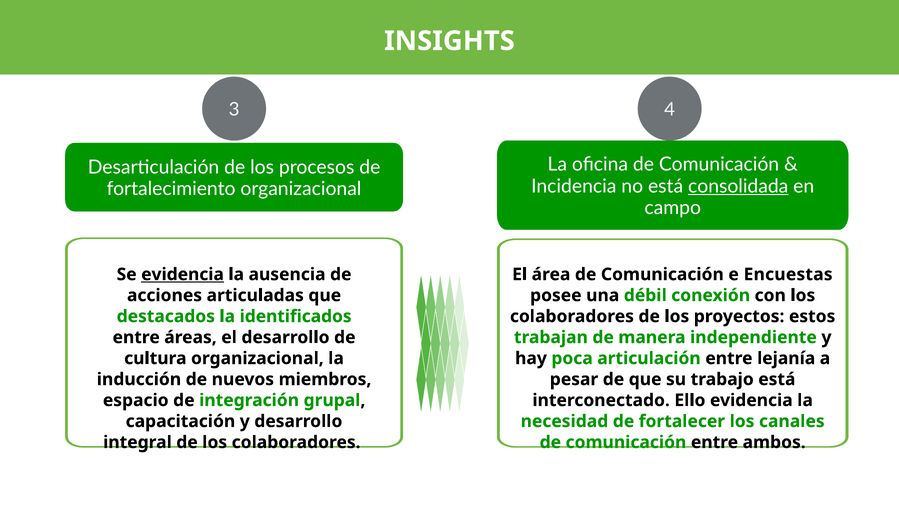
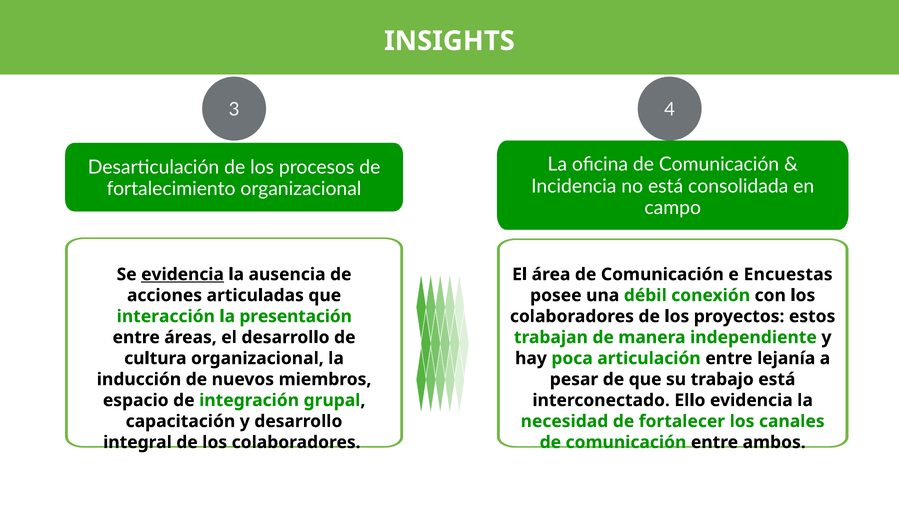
consolidada underline: present -> none (738, 186)
destacados: destacados -> interacción (166, 316)
identificados: identificados -> presentación (296, 316)
